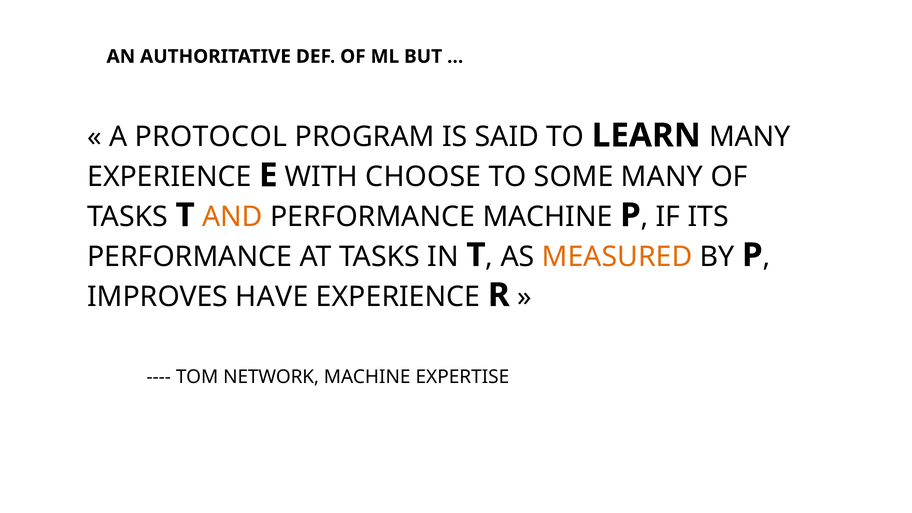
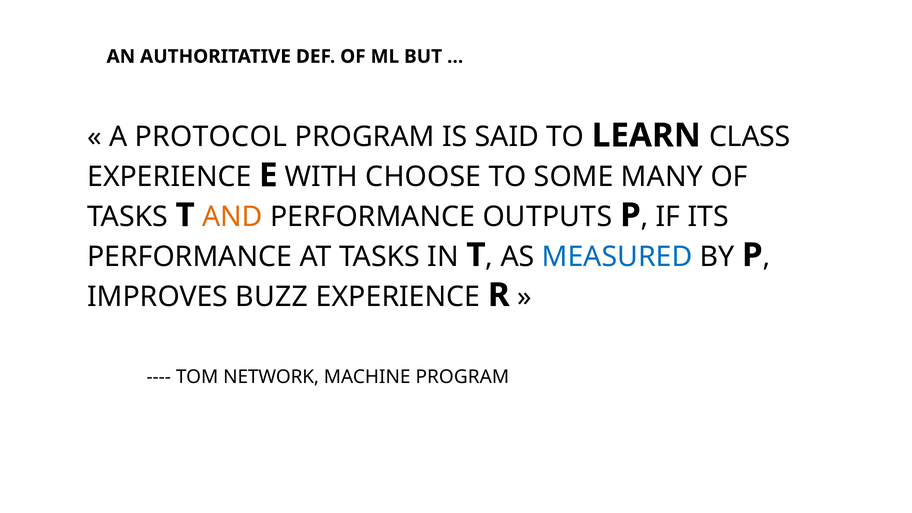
LEARN MANY: MANY -> CLASS (750, 137)
PERFORMANCE MACHINE: MACHINE -> OUTPUTS (547, 217)
MEASURED colour: orange -> blue (617, 257)
HAVE: HAVE -> BUZZ (272, 297)
MACHINE EXPERTISE: EXPERTISE -> PROGRAM (462, 377)
